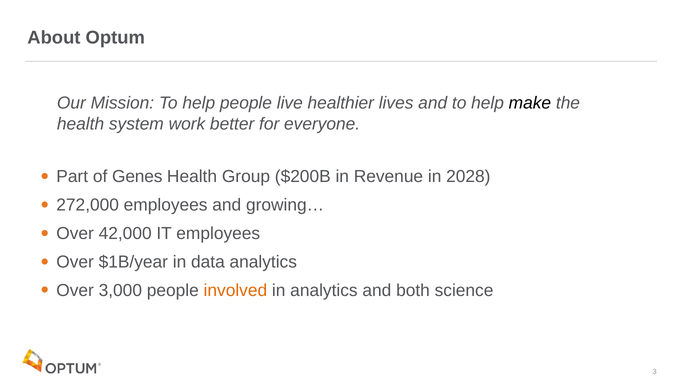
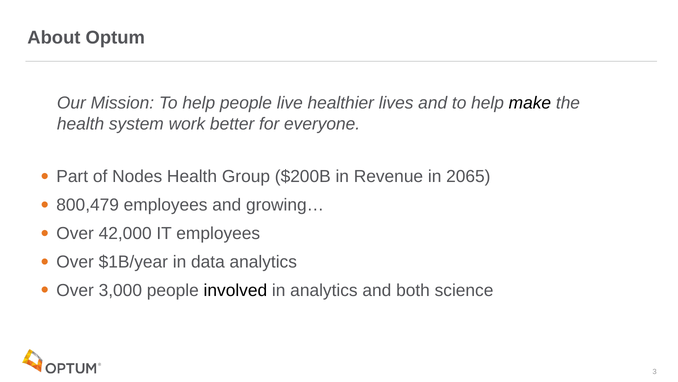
Genes: Genes -> Nodes (137, 176)
2028: 2028 -> 2065 (468, 176)
272,000: 272,000 -> 800,479 (88, 205)
involved colour: orange -> black (235, 290)
